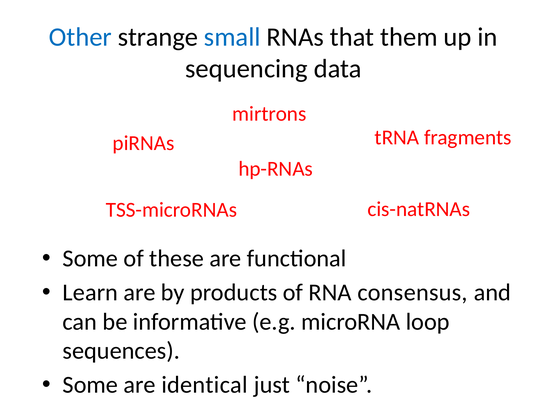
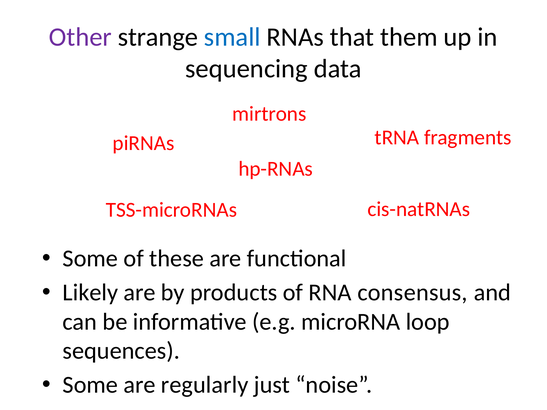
Other colour: blue -> purple (80, 37)
Learn: Learn -> Likely (90, 293)
identical: identical -> regularly (205, 385)
